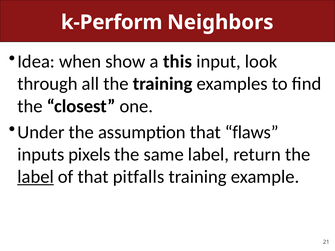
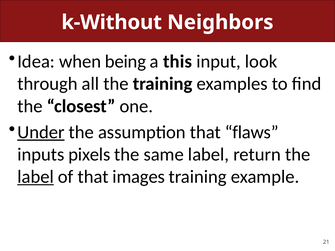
k-Perform: k-Perform -> k-Without (112, 22)
show: show -> being (126, 62)
Under underline: none -> present (41, 132)
pitfalls: pitfalls -> images (139, 177)
